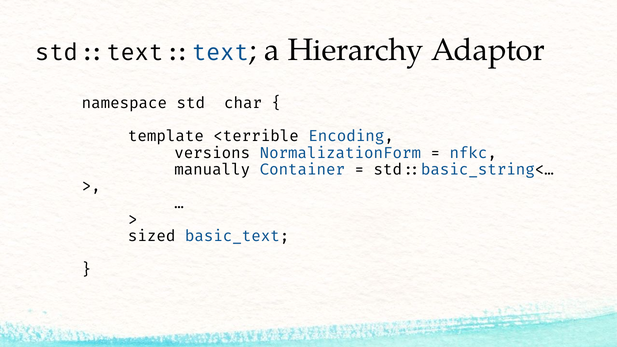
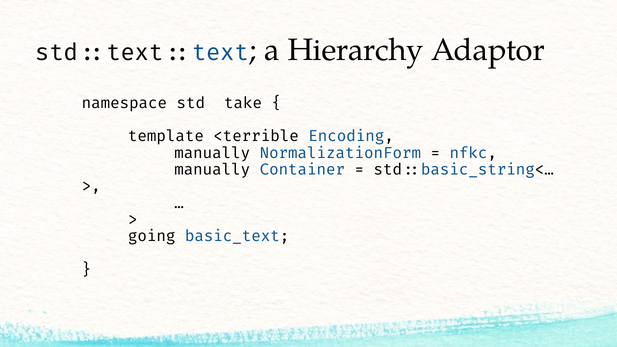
std::char: std::char -> std::take (219, 103)
versions: versions -> manually (212, 153)
sized: sized -> going (152, 236)
